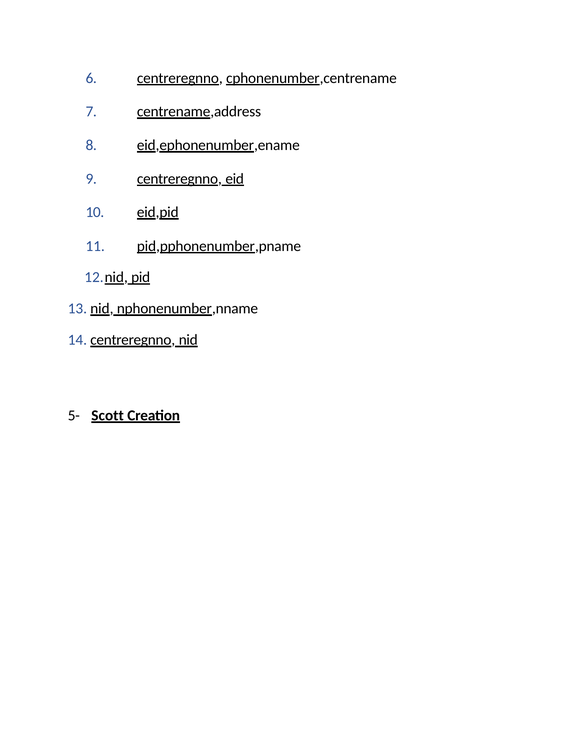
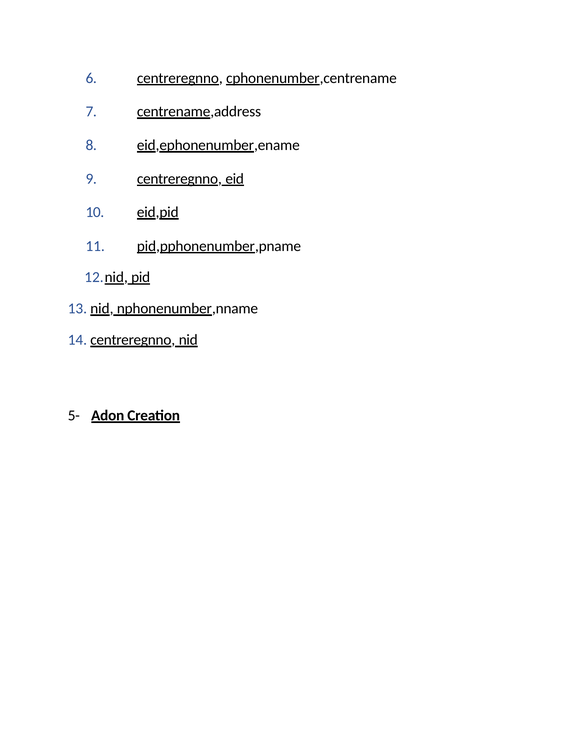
Scott: Scott -> Adon (108, 415)
